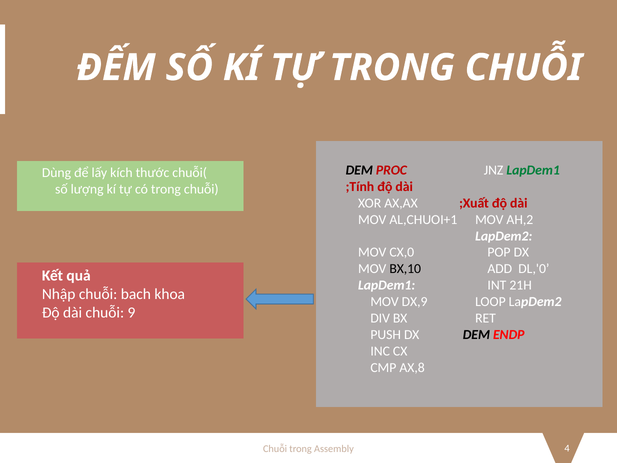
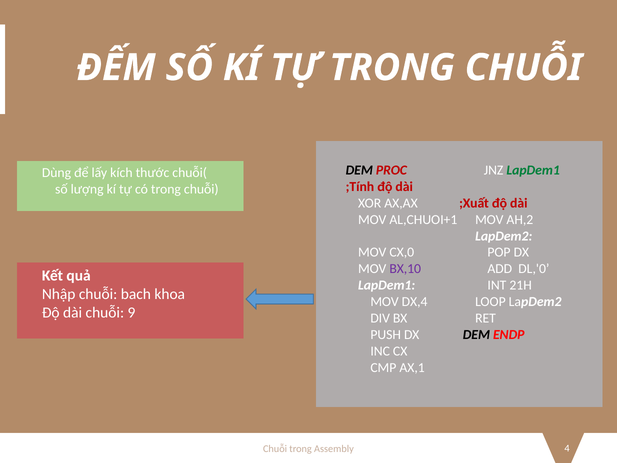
BX,10 colour: black -> purple (405, 269)
DX,9: DX,9 -> DX,4 (415, 302)
AX,8: AX,8 -> AX,1 (412, 367)
